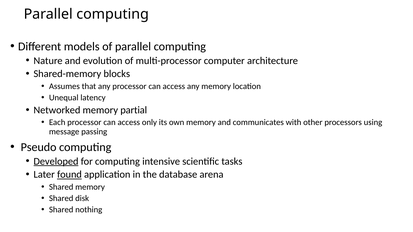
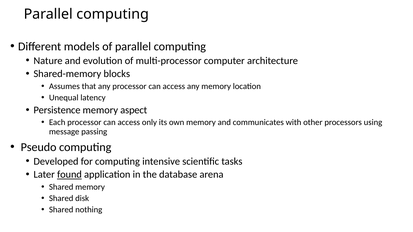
Networked: Networked -> Persistence (57, 110)
partial: partial -> aspect (134, 110)
Developed underline: present -> none (56, 162)
